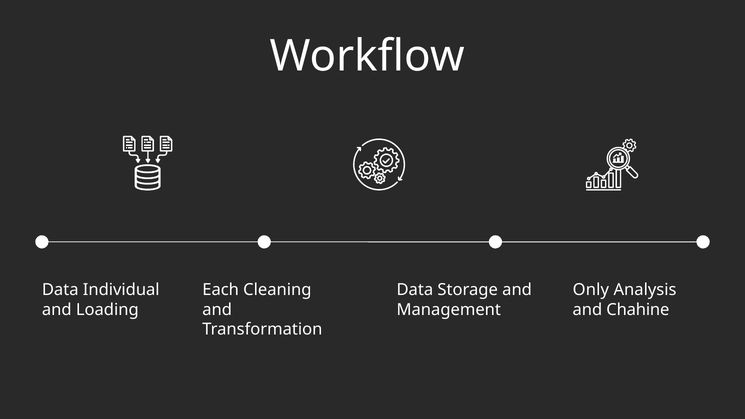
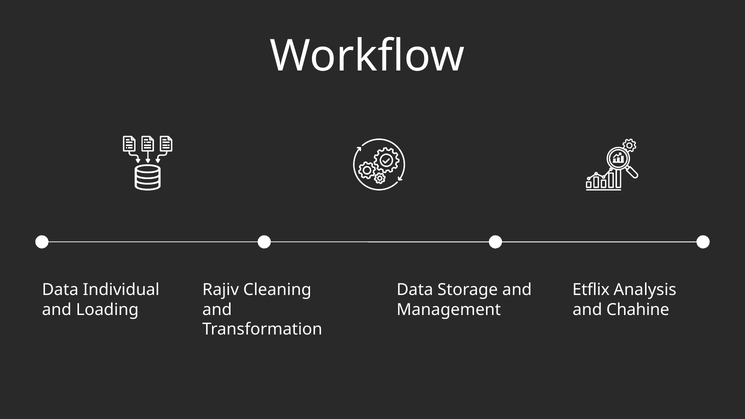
Each: Each -> Rajiv (221, 290)
Only: Only -> Etflix (591, 290)
